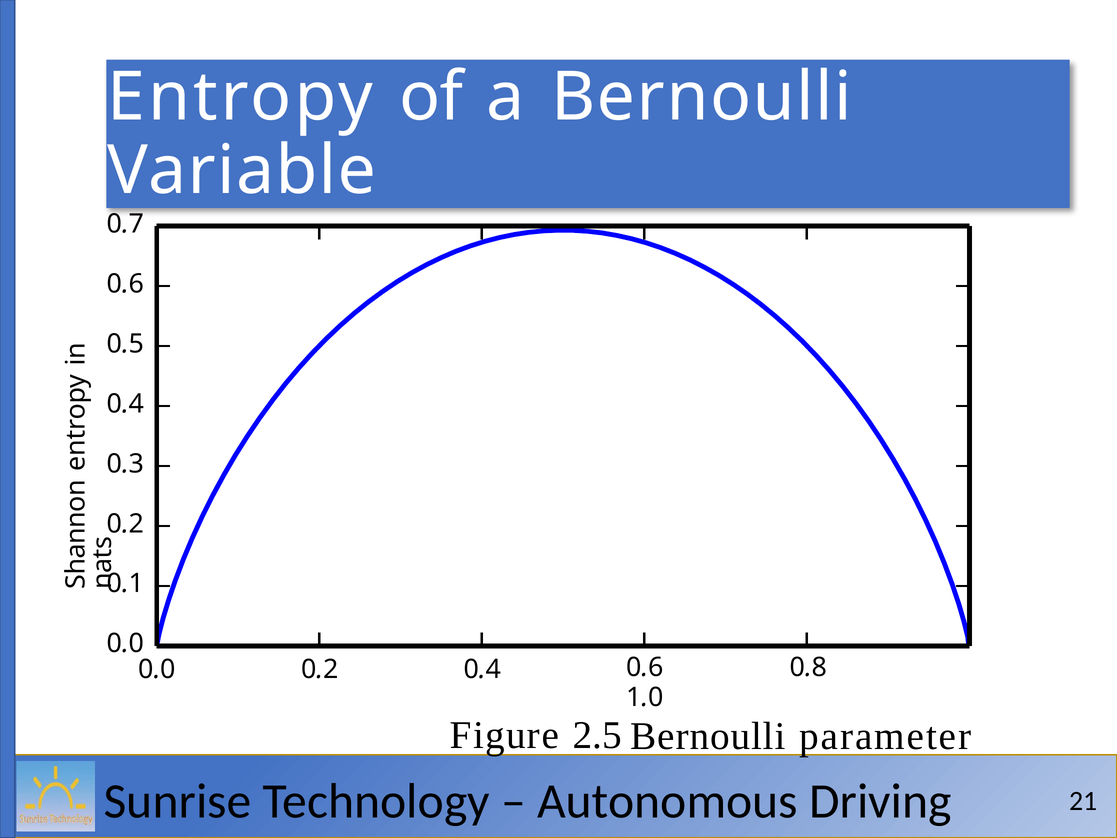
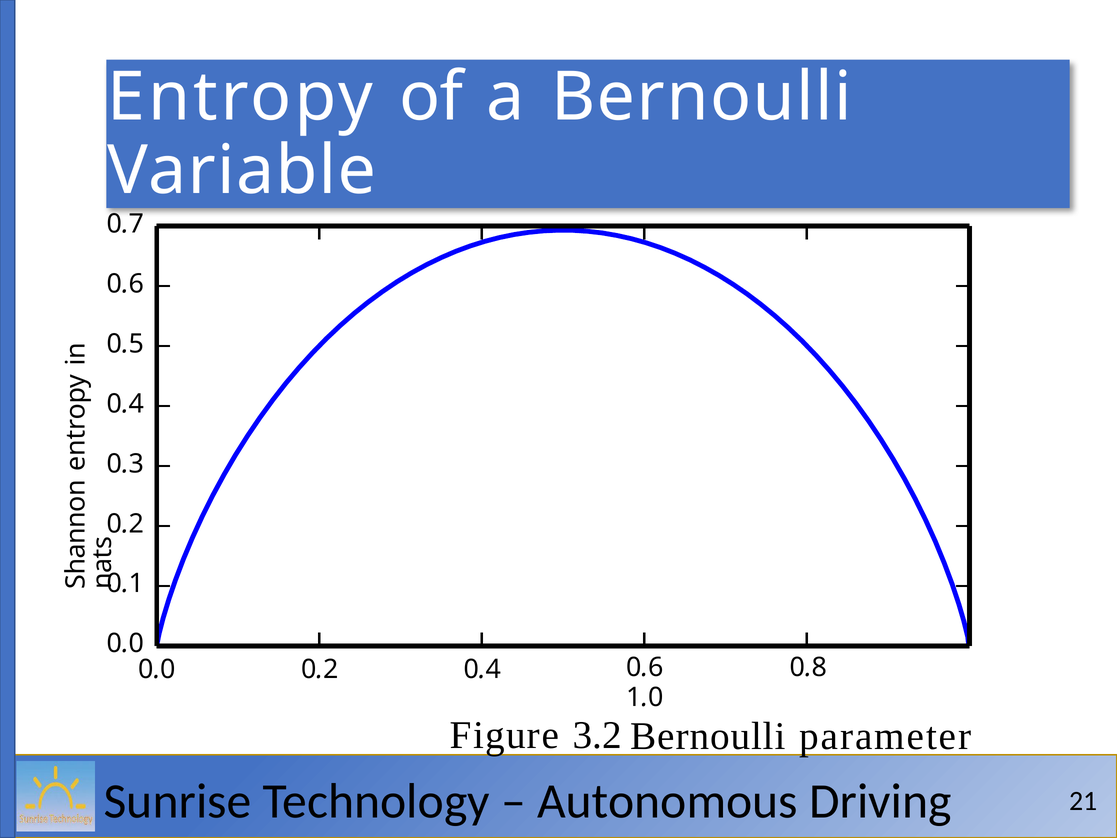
2.5: 2.5 -> 3.2 (597, 735)
